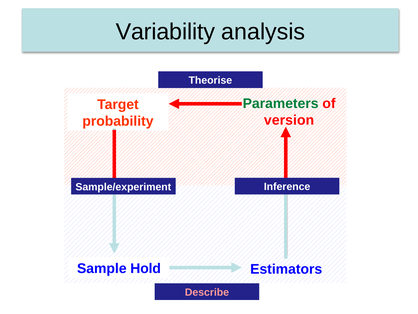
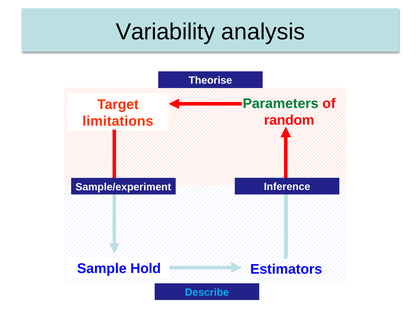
version: version -> random (289, 120)
probability: probability -> limitations (118, 121)
Describe colour: pink -> light blue (207, 292)
